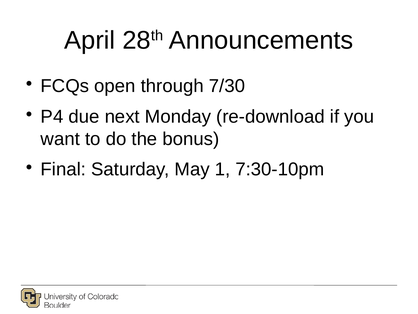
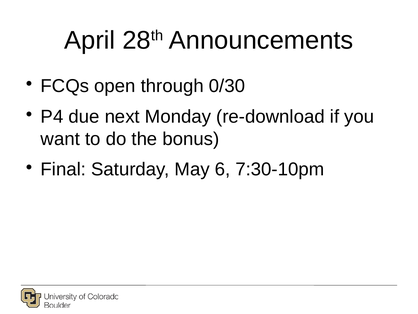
7/30: 7/30 -> 0/30 (227, 86)
1: 1 -> 6 (223, 169)
